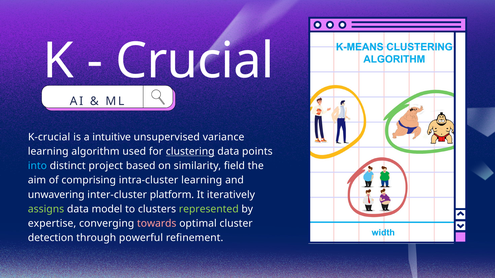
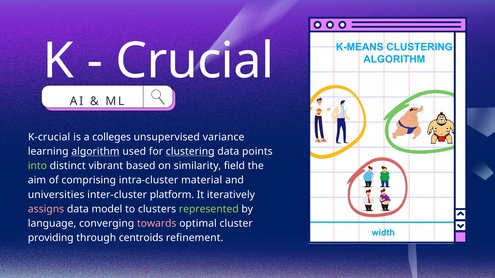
intuitive: intuitive -> colleges (112, 137)
algorithm underline: none -> present (95, 152)
into colour: light blue -> light green (37, 166)
project: project -> vibrant (106, 166)
intra-cluster learning: learning -> material (202, 181)
unwavering: unwavering -> universities (56, 195)
assigns colour: light green -> pink (46, 209)
expertise: expertise -> language (52, 224)
detection: detection -> providing (51, 238)
powerful: powerful -> centroids (141, 238)
